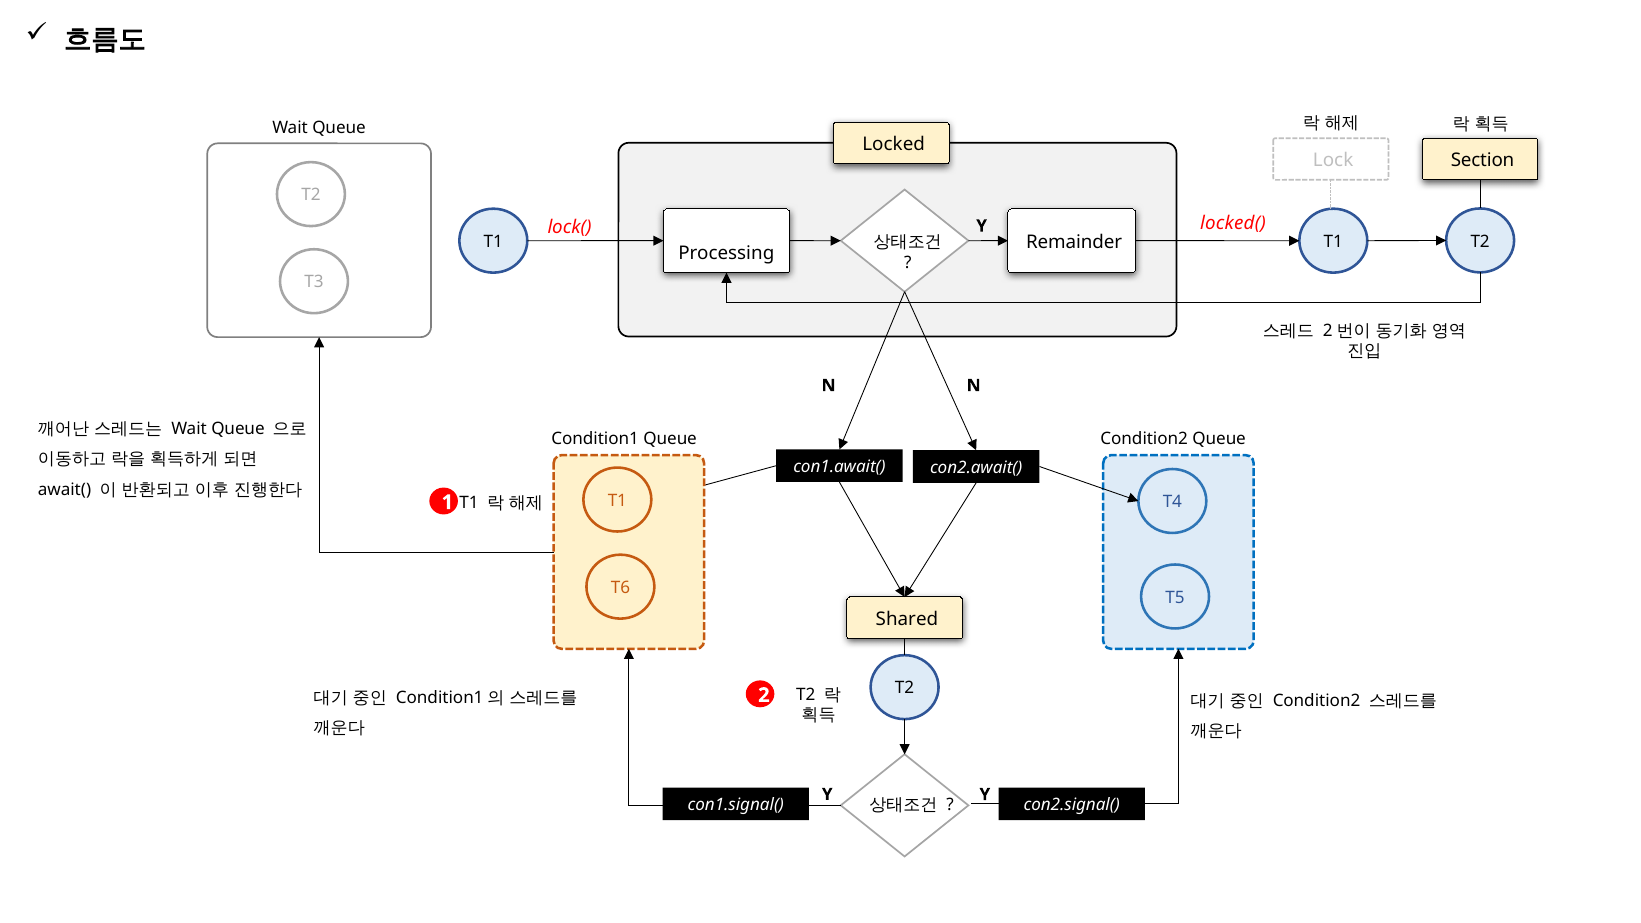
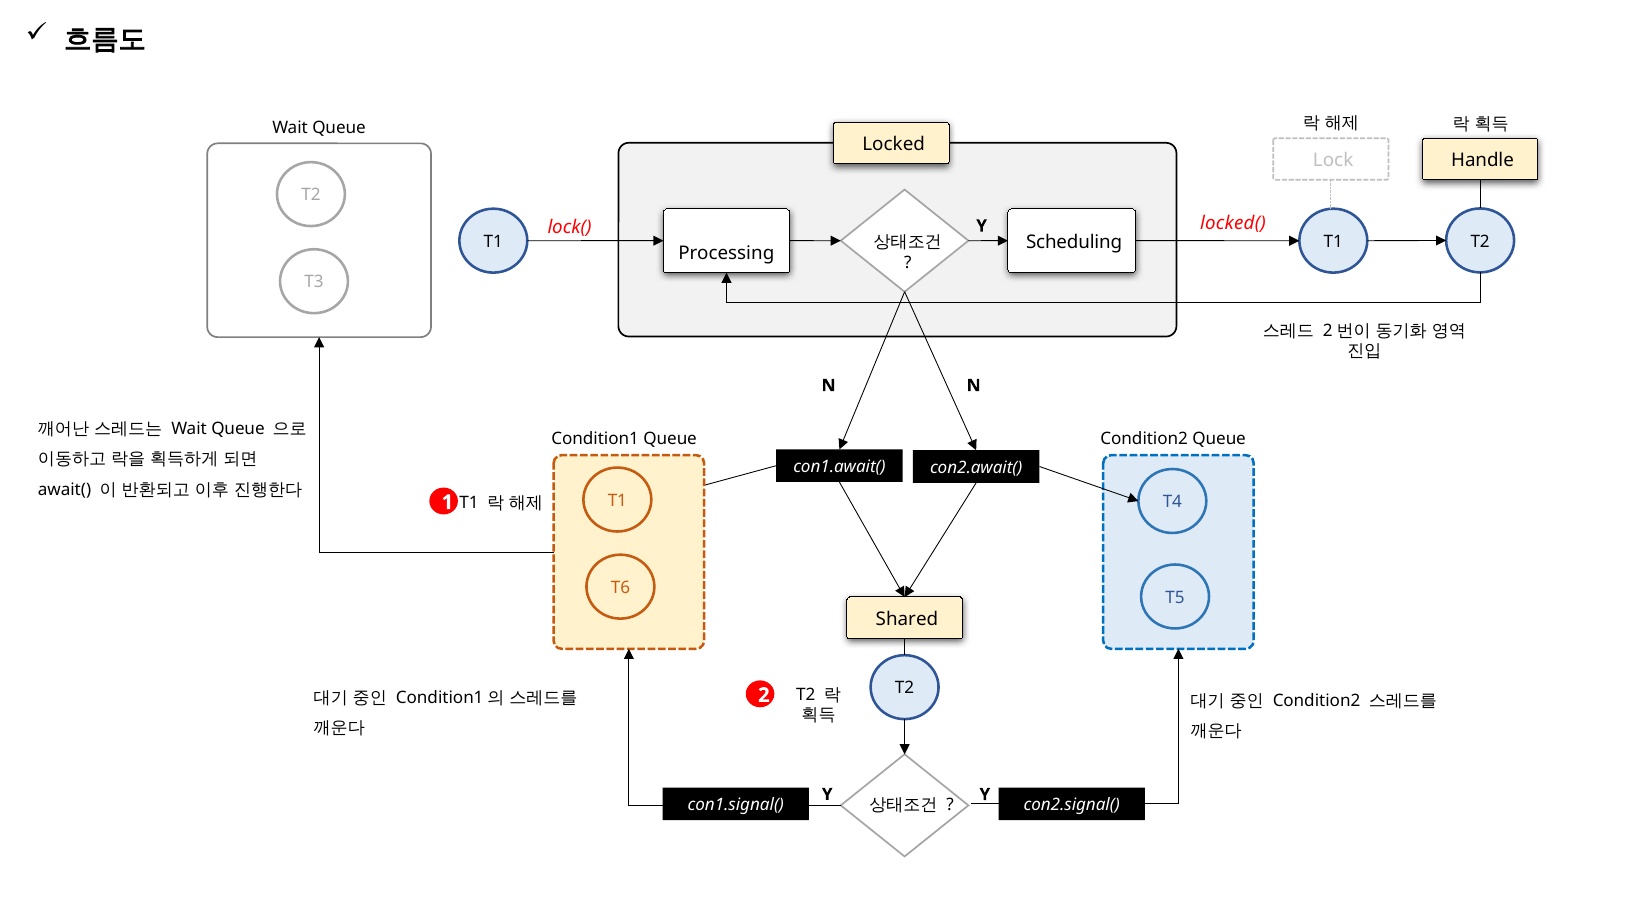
Section: Section -> Handle (1483, 160)
Remainder: Remainder -> Scheduling (1074, 242)
